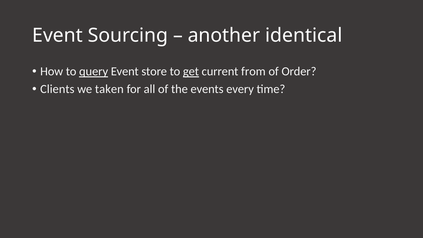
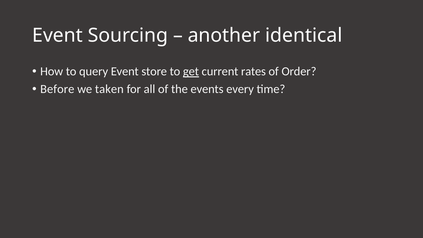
query underline: present -> none (94, 71)
from: from -> rates (253, 71)
Clients: Clients -> Before (57, 89)
